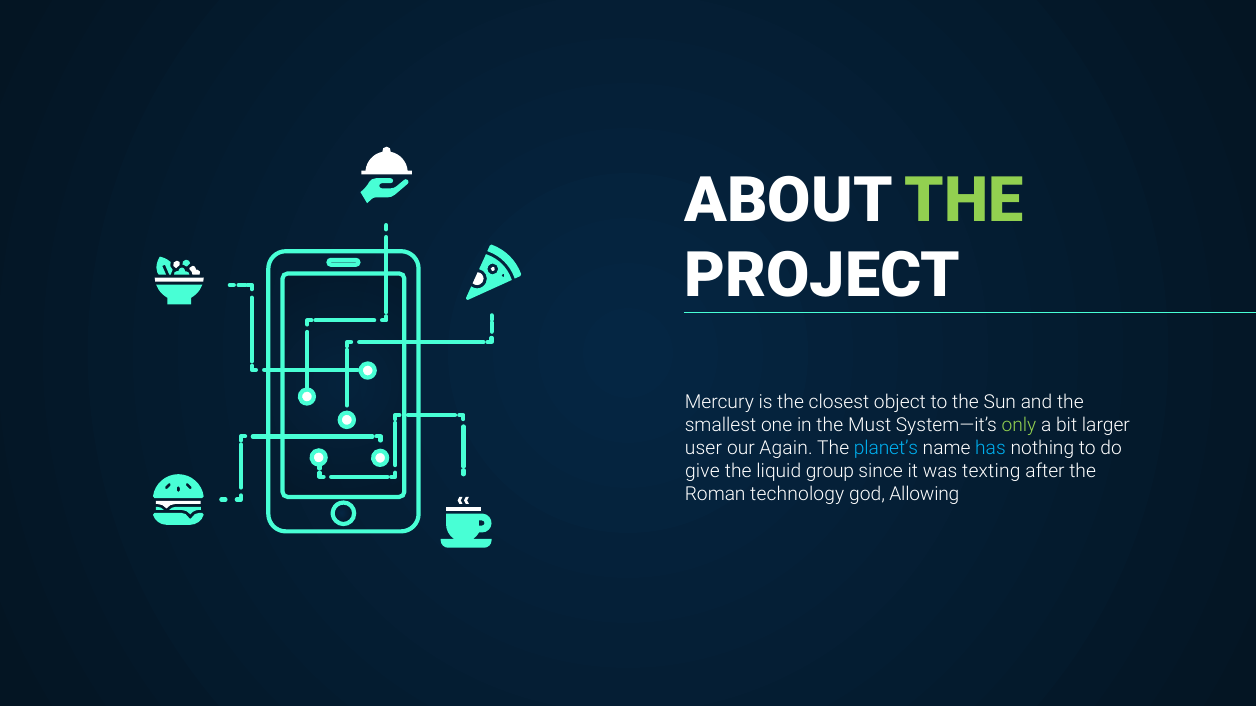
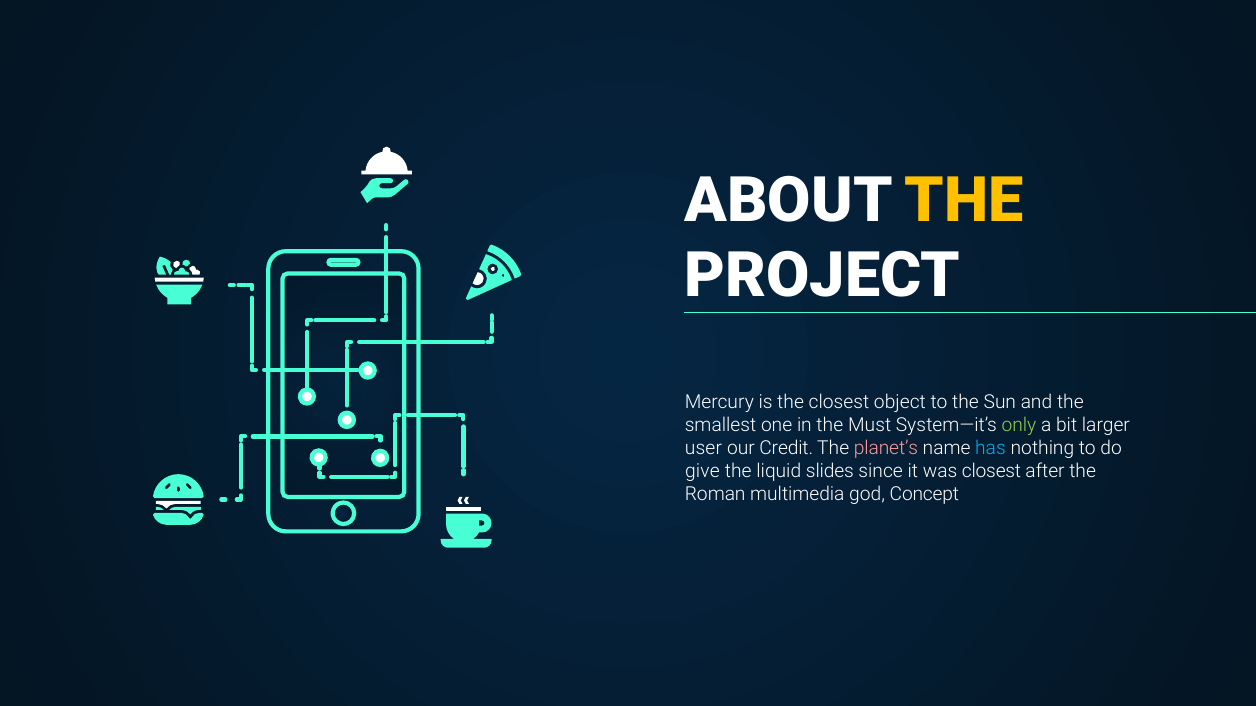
THE colour: light green -> yellow (964, 201)
Again: Again -> Credit (786, 449)
planet’s colour: light blue -> pink (886, 449)
group: group -> slides (830, 472)
was texting: texting -> closest (992, 472)
technology: technology -> multimedia (797, 495)
Allowing: Allowing -> Concept (924, 495)
